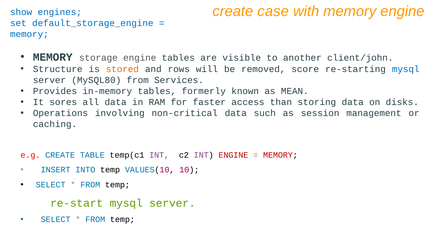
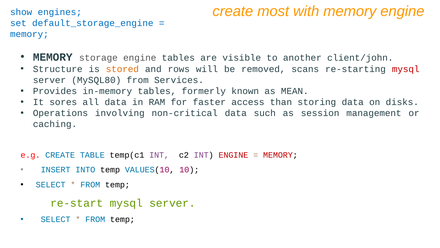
case: case -> most (273, 11)
score: score -> scans (305, 69)
mysql colour: blue -> red (406, 69)
